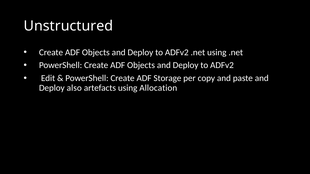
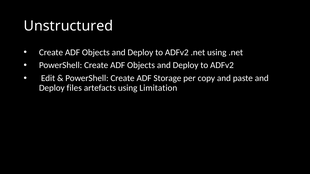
also: also -> files (74, 88)
Allocation: Allocation -> Limitation (158, 88)
